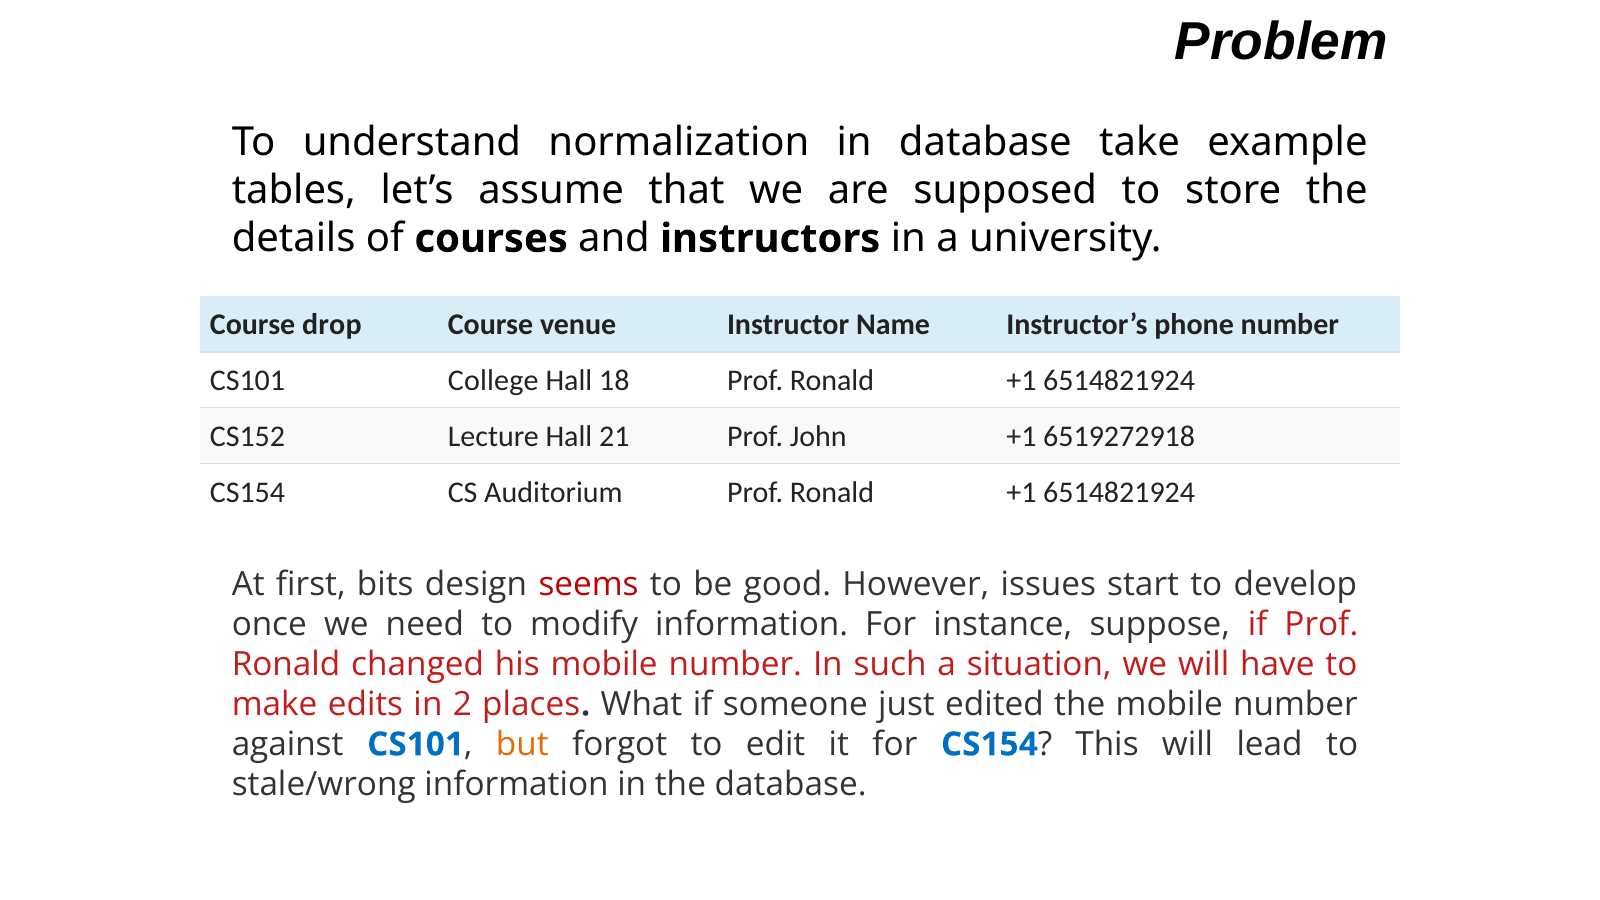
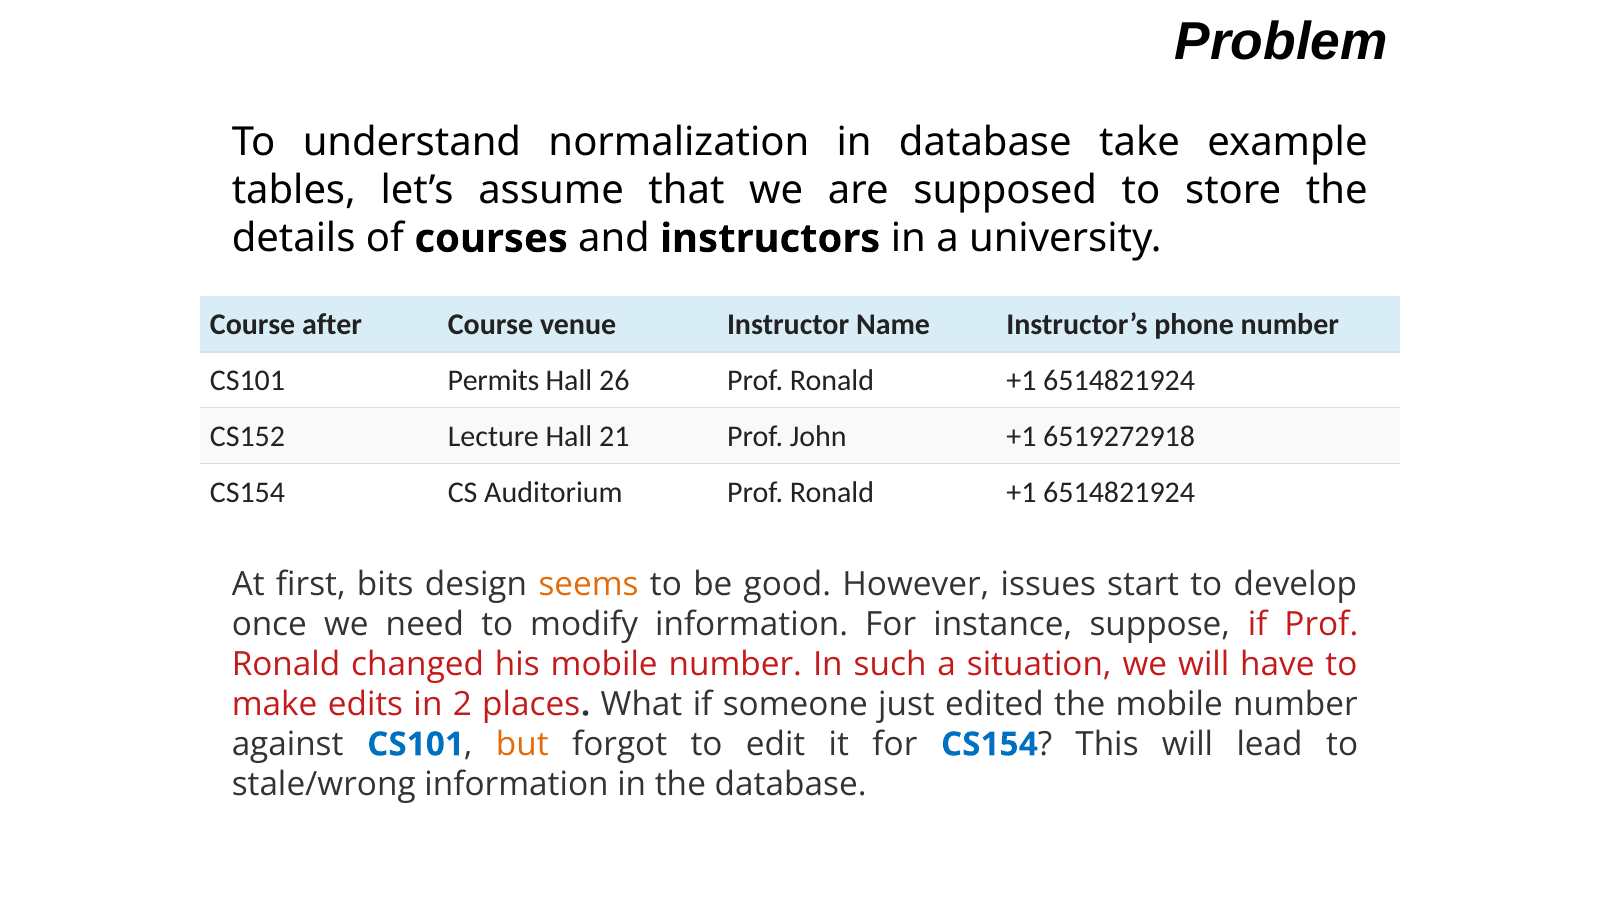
drop: drop -> after (332, 325)
College: College -> Permits (493, 381)
18: 18 -> 26 (614, 381)
seems colour: red -> orange (589, 584)
